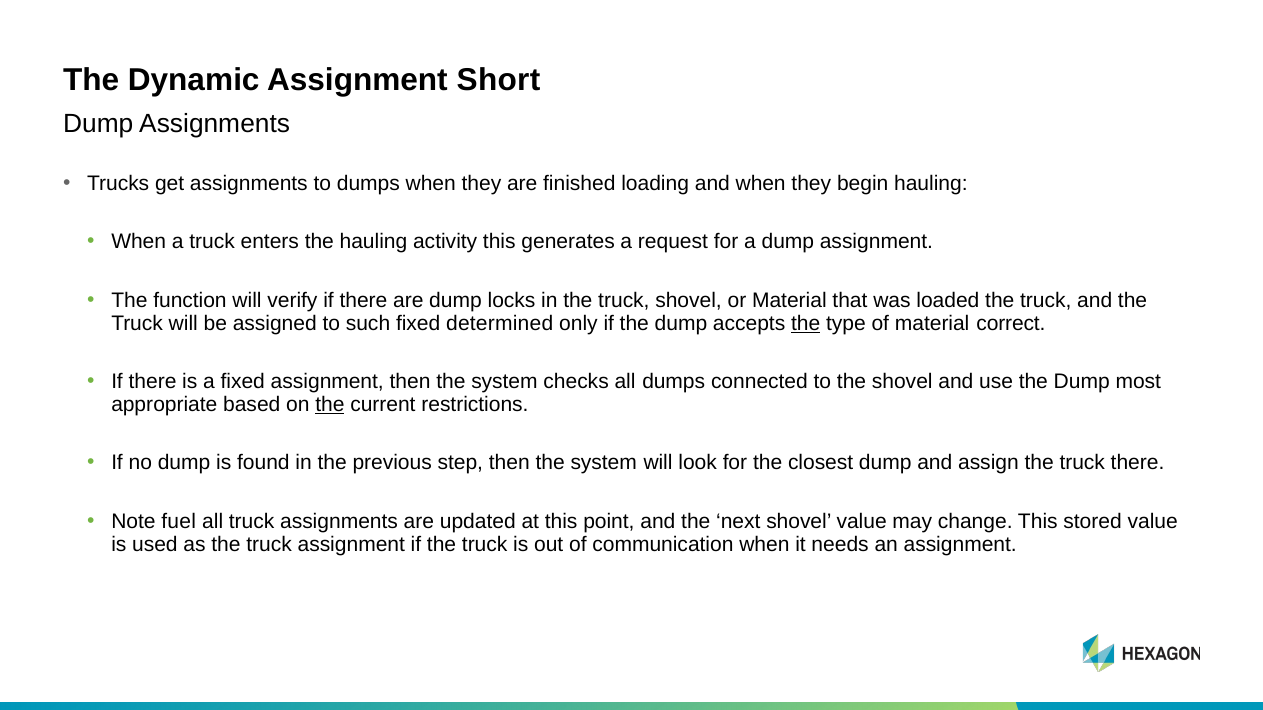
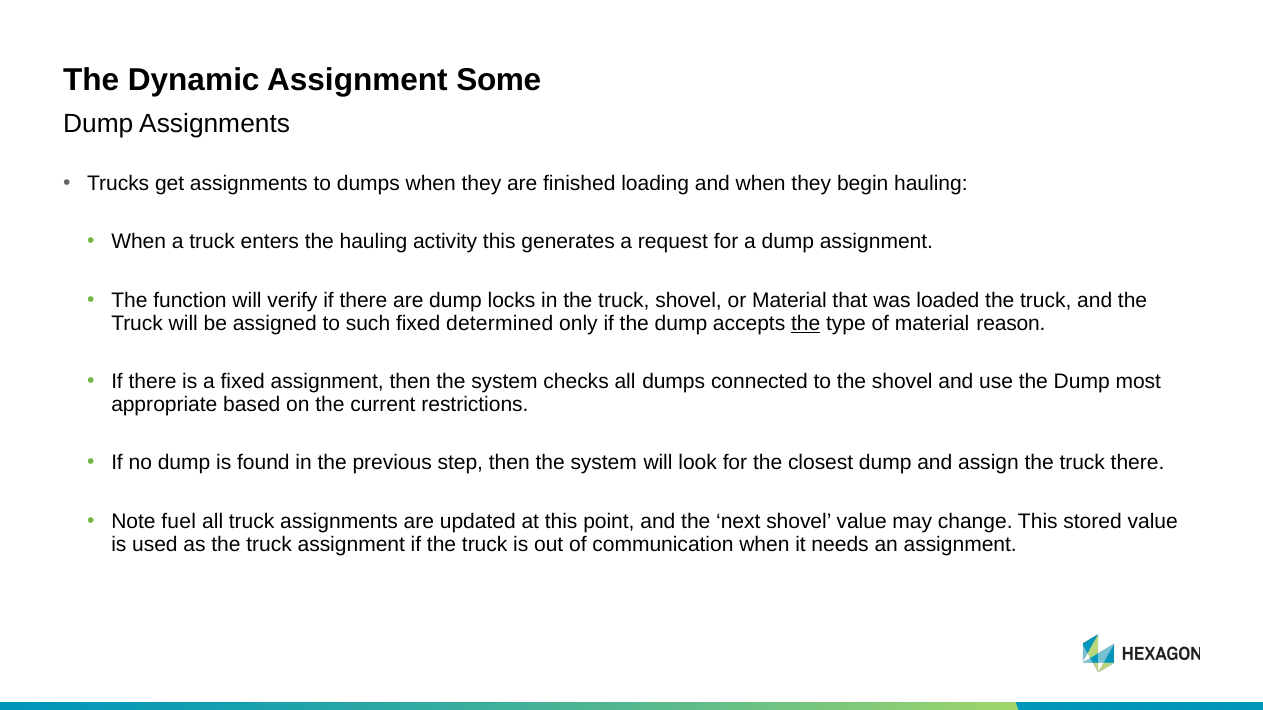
Short: Short -> Some (499, 80)
correct: correct -> reason (1011, 323)
the underline: present -> none (330, 405)
